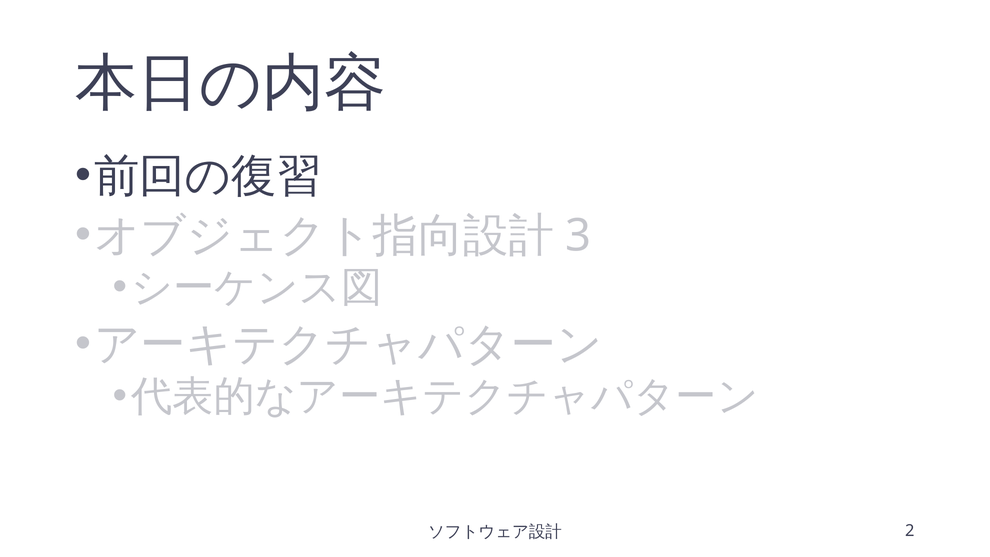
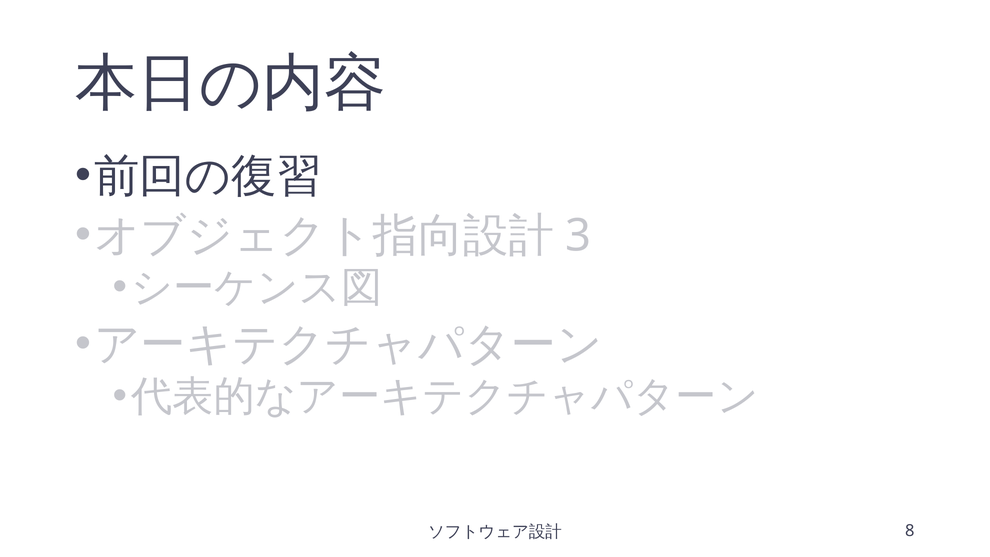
2: 2 -> 8 (910, 531)
